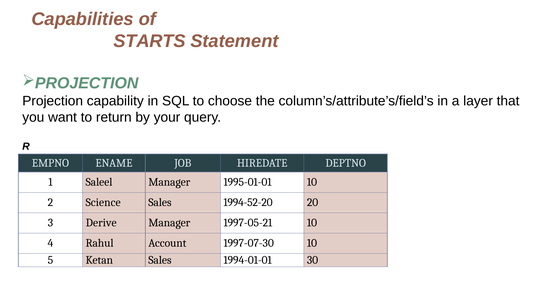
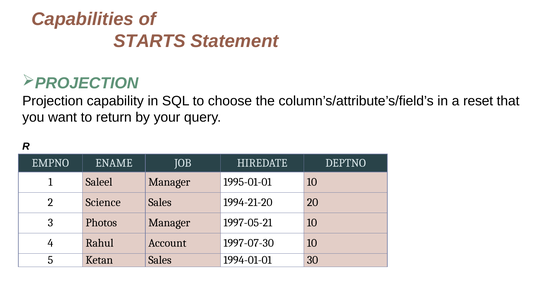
layer: layer -> reset (478, 101)
1994-52-20: 1994-52-20 -> 1994-21-20 (248, 202)
Derive: Derive -> Photos (101, 223)
